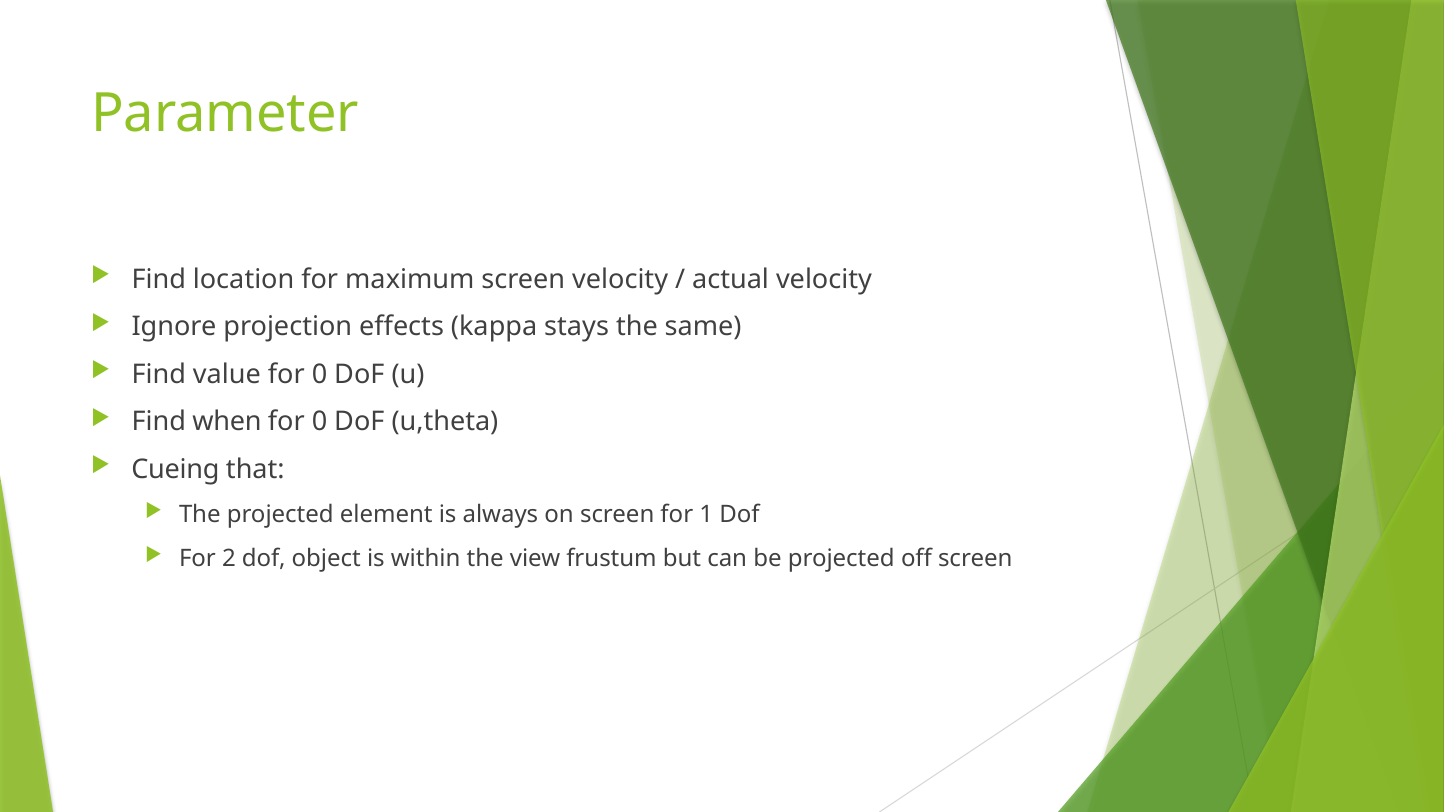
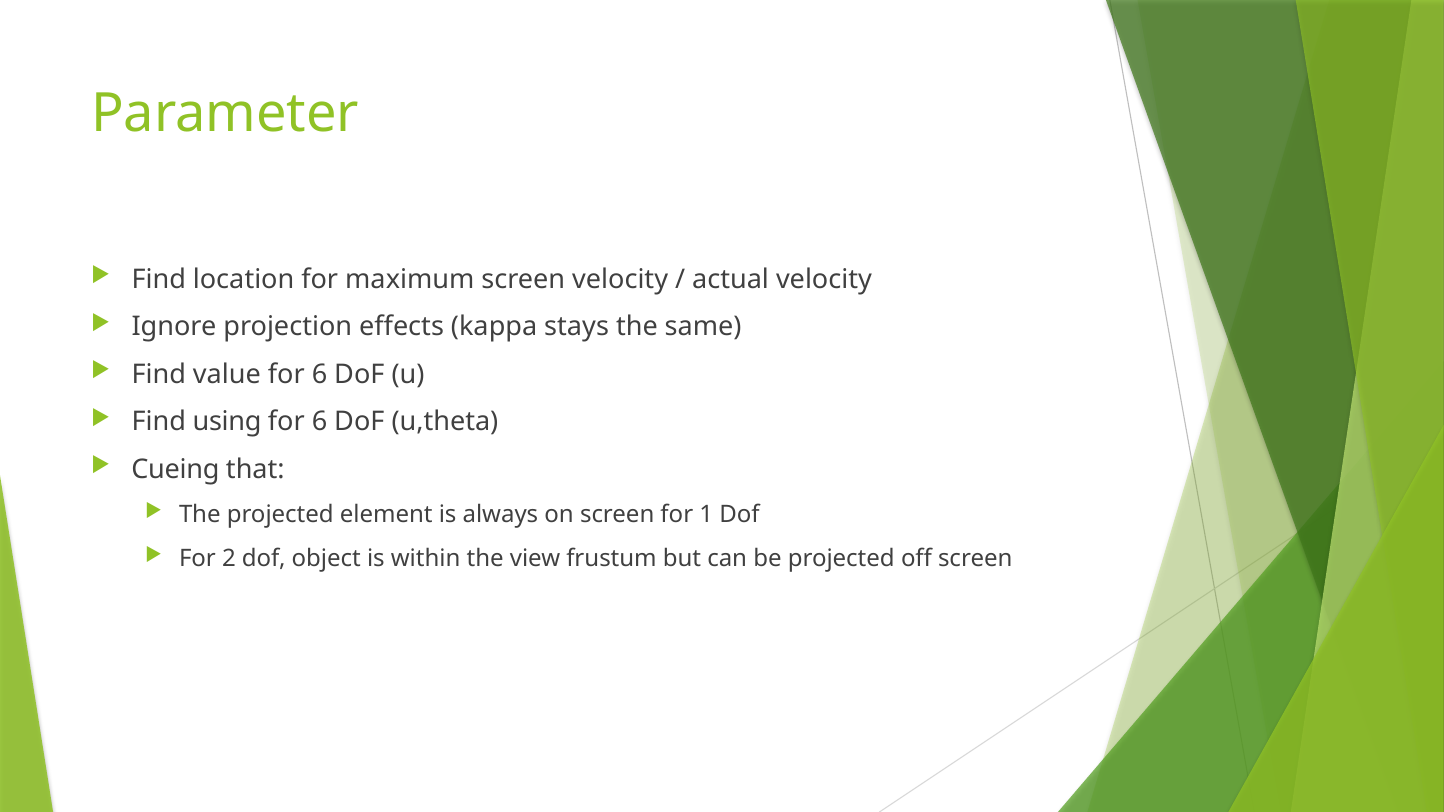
value for 0: 0 -> 6 (320, 375)
when: when -> using (227, 422)
0: 0 -> 6 (320, 422)
